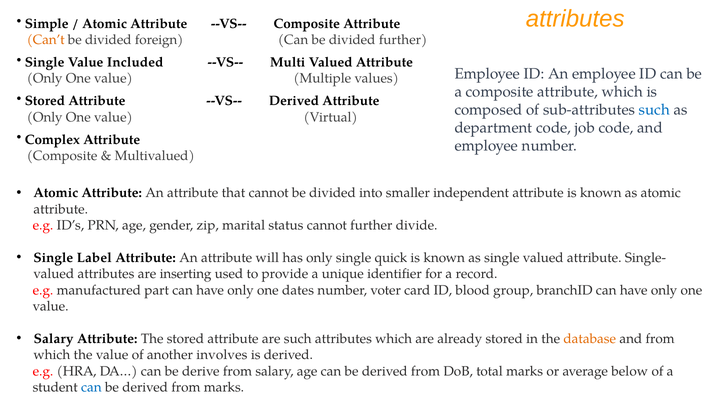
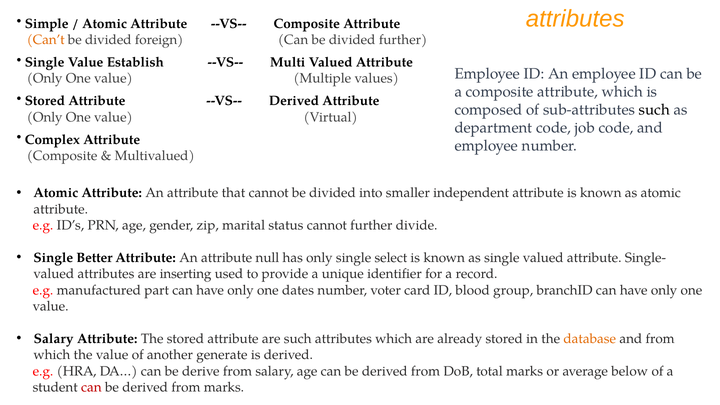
Included: Included -> Establish (135, 62)
such colour: blue -> black (654, 110)
Label: Label -> Better (94, 258)
will: will -> null (267, 258)
quick: quick -> select (391, 258)
involves: involves -> generate (222, 355)
can colour: blue -> red (91, 387)
